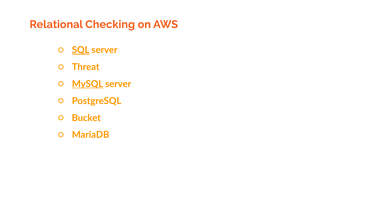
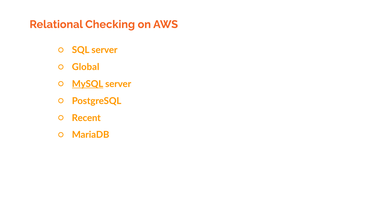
SQL underline: present -> none (81, 50)
Threat: Threat -> Global (86, 67)
Bucket: Bucket -> Recent (86, 118)
